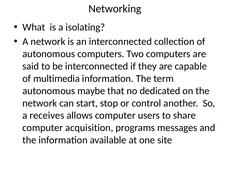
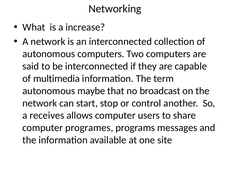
isolating: isolating -> increase (85, 27)
dedicated: dedicated -> broadcast (160, 91)
acquisition: acquisition -> programes (89, 127)
